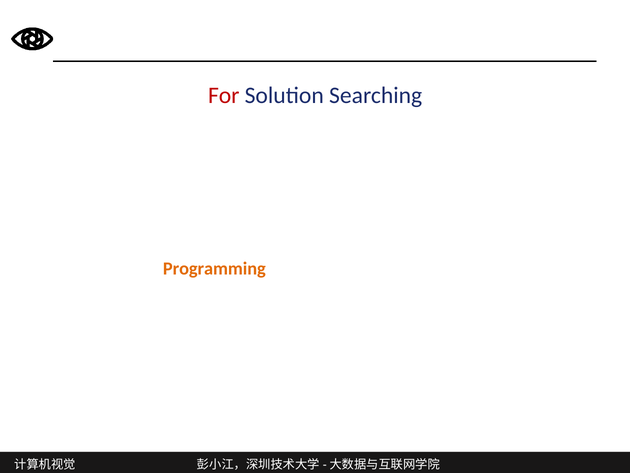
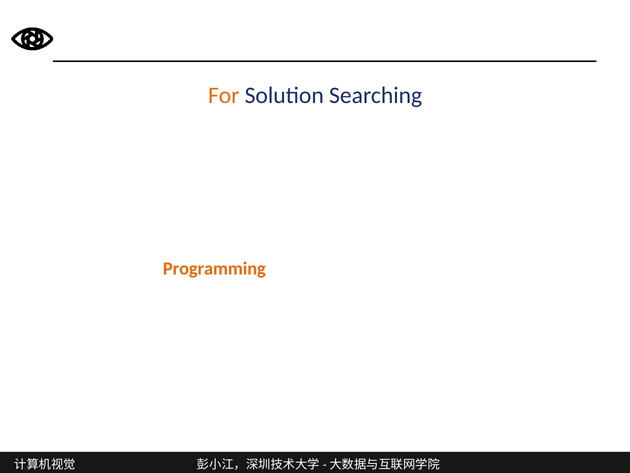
For colour: red -> orange (224, 95)
